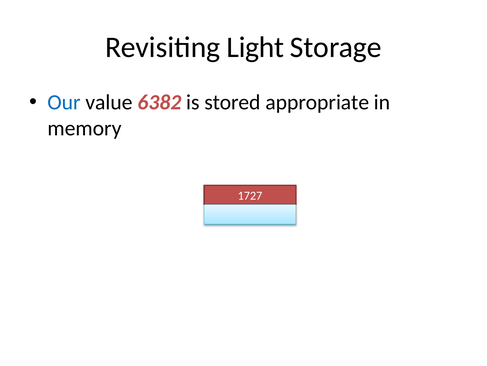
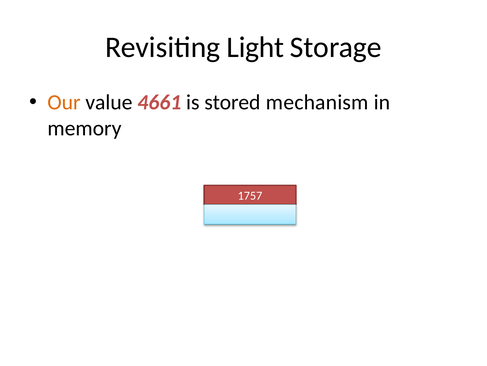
Our colour: blue -> orange (64, 102)
6382: 6382 -> 4661 (159, 102)
appropriate: appropriate -> mechanism (317, 102)
1727: 1727 -> 1757 (250, 195)
